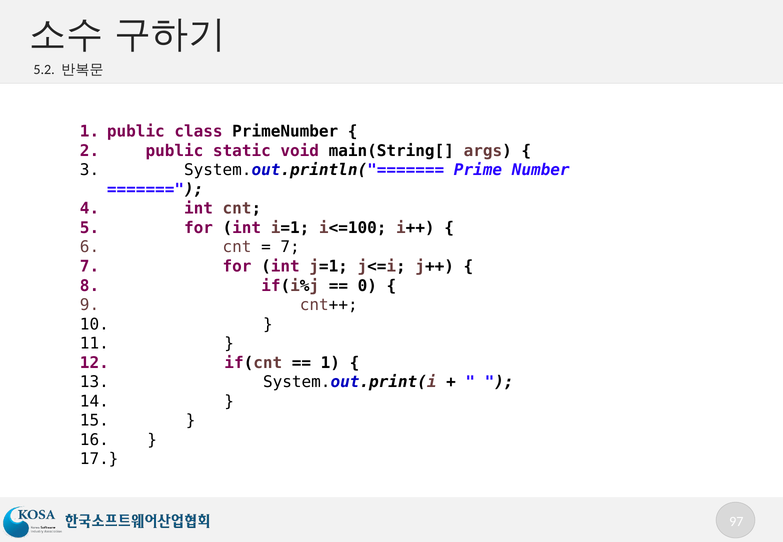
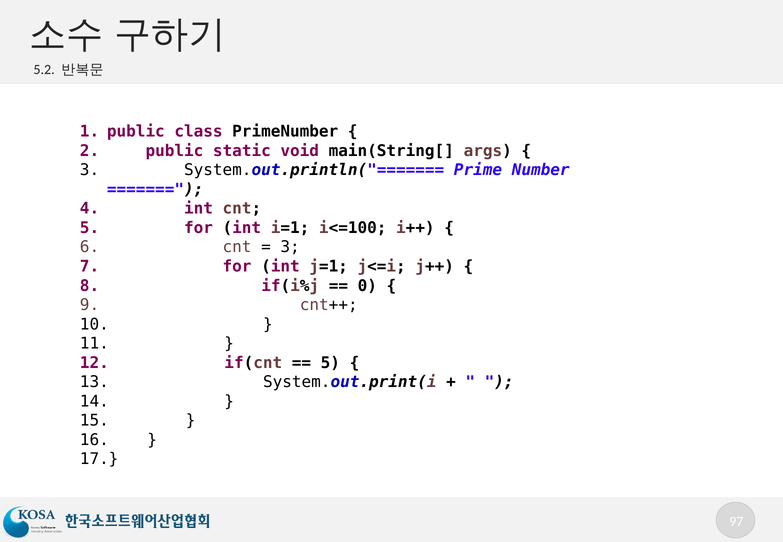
7: 7 -> 3 (290, 247)
1: 1 -> 5 (330, 363)
